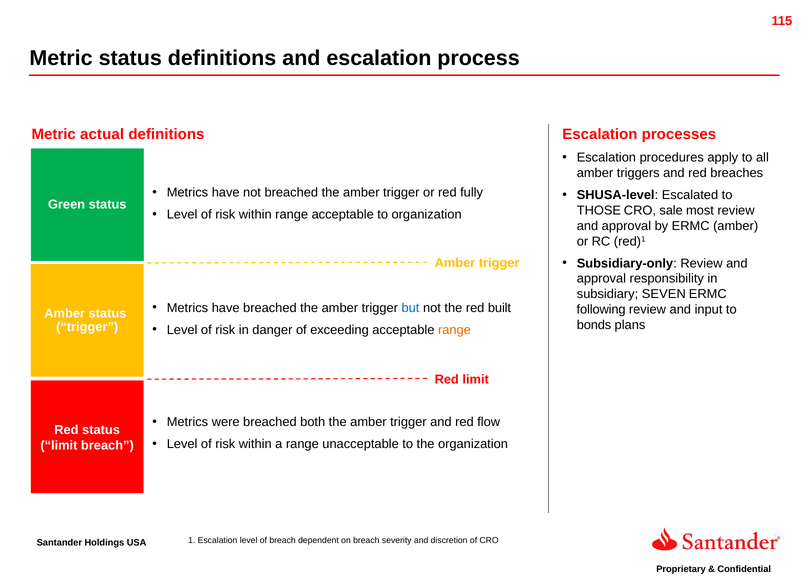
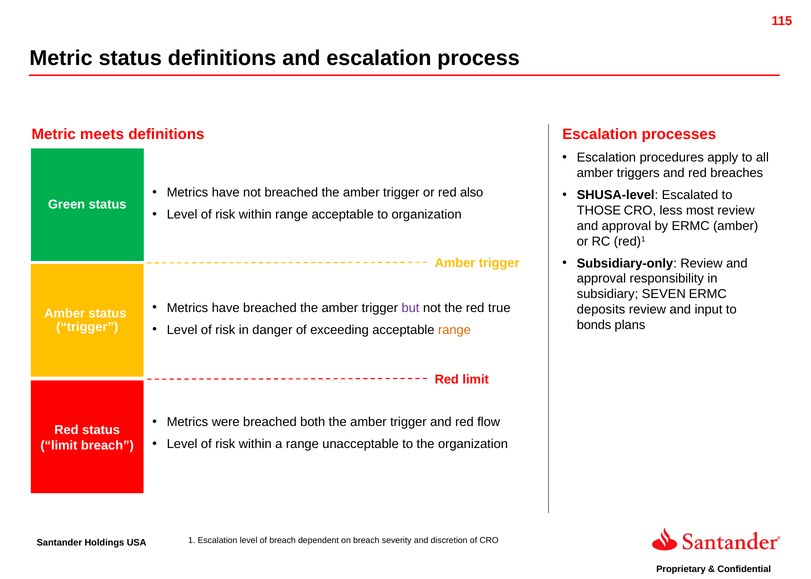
actual: actual -> meets (102, 134)
fully: fully -> also (472, 193)
sale: sale -> less (671, 211)
but colour: blue -> purple (411, 308)
built: built -> true (499, 308)
following: following -> deposits (601, 310)
